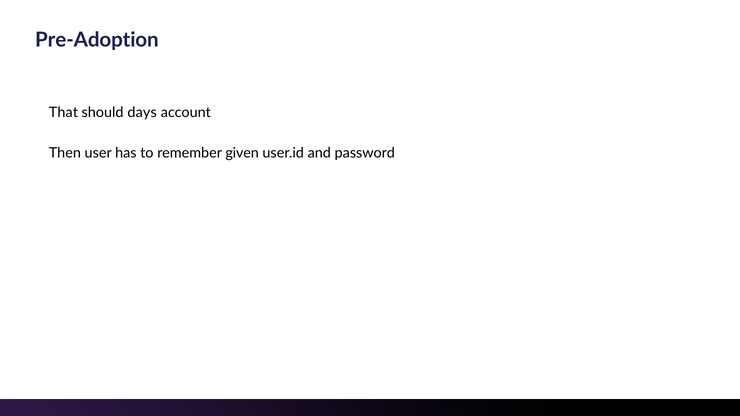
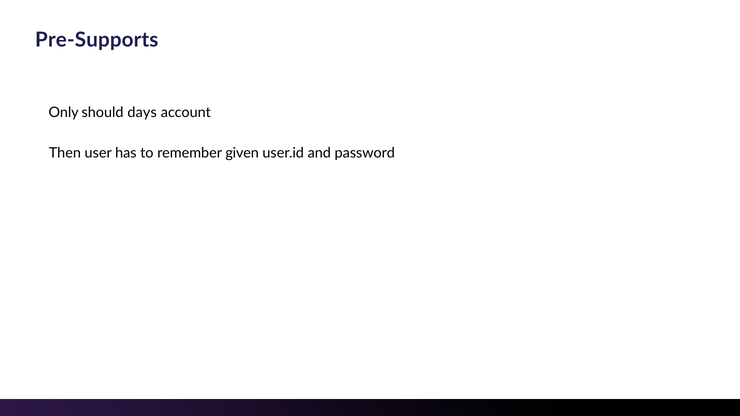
Pre-Adoption: Pre-Adoption -> Pre-Supports (97, 40)
That: That -> Only (64, 113)
